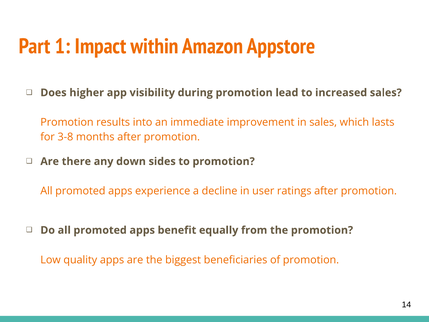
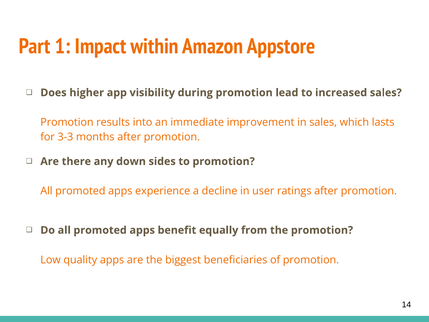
3-8: 3-8 -> 3-3 (65, 137)
